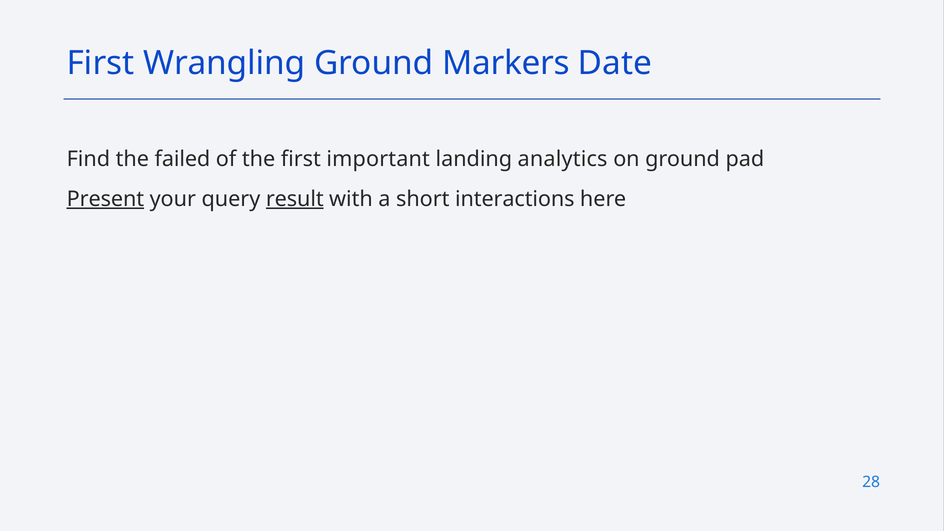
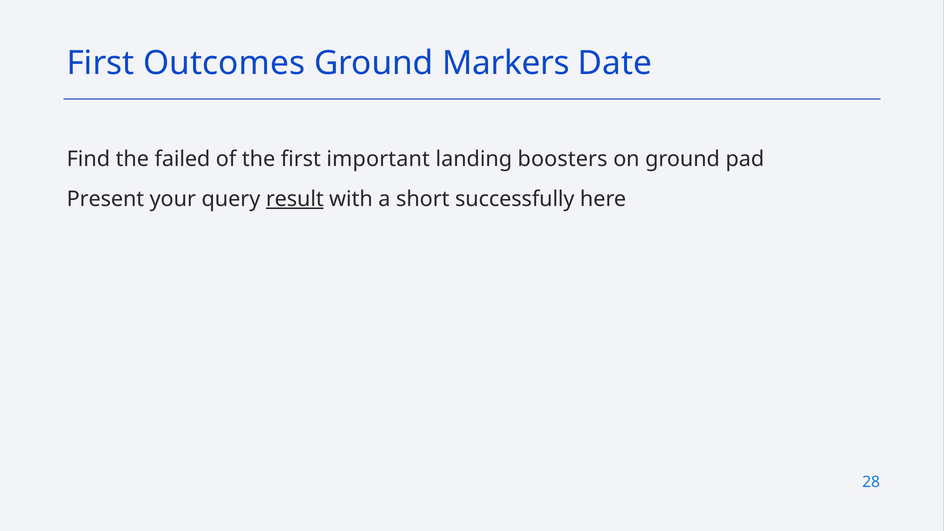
Wrangling: Wrangling -> Outcomes (224, 63)
analytics: analytics -> boosters (563, 159)
Present underline: present -> none (105, 199)
interactions: interactions -> successfully (515, 199)
